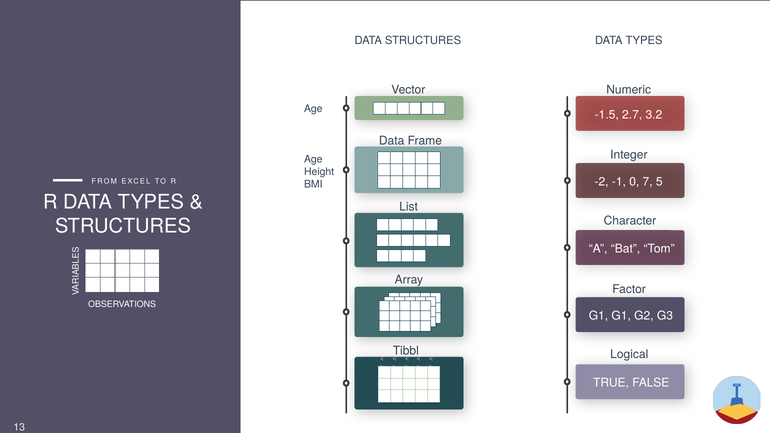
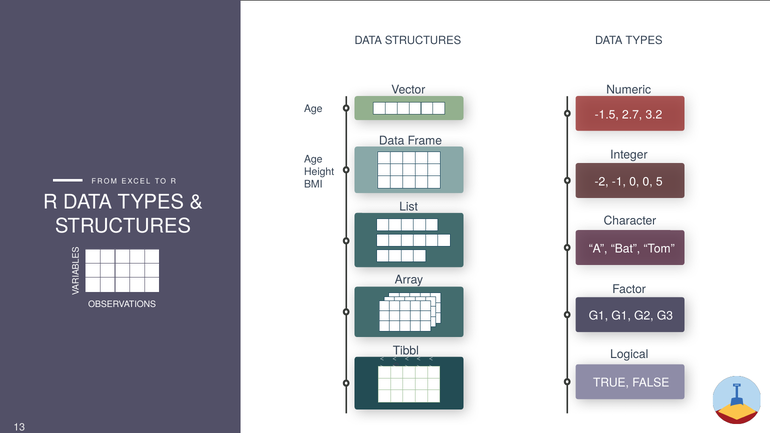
0 7: 7 -> 0 (648, 182)
